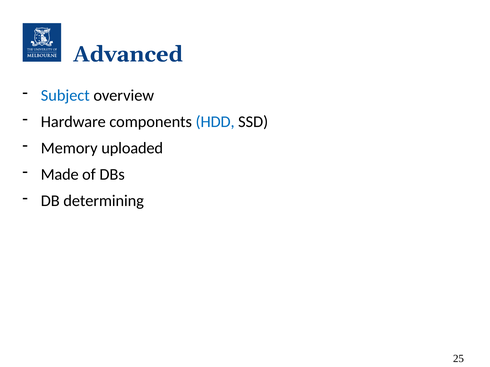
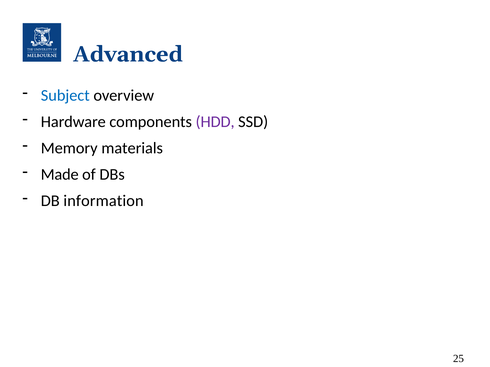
HDD colour: blue -> purple (215, 122)
uploaded: uploaded -> materials (132, 148)
determining: determining -> information (104, 201)
